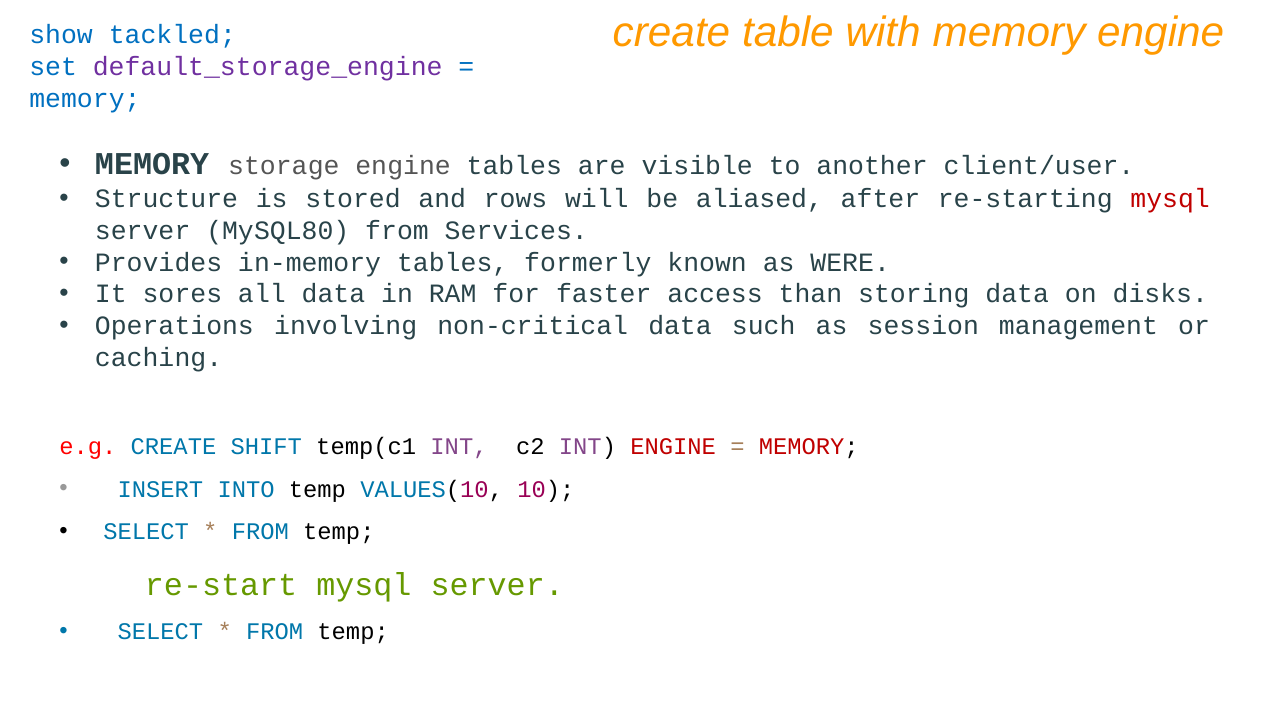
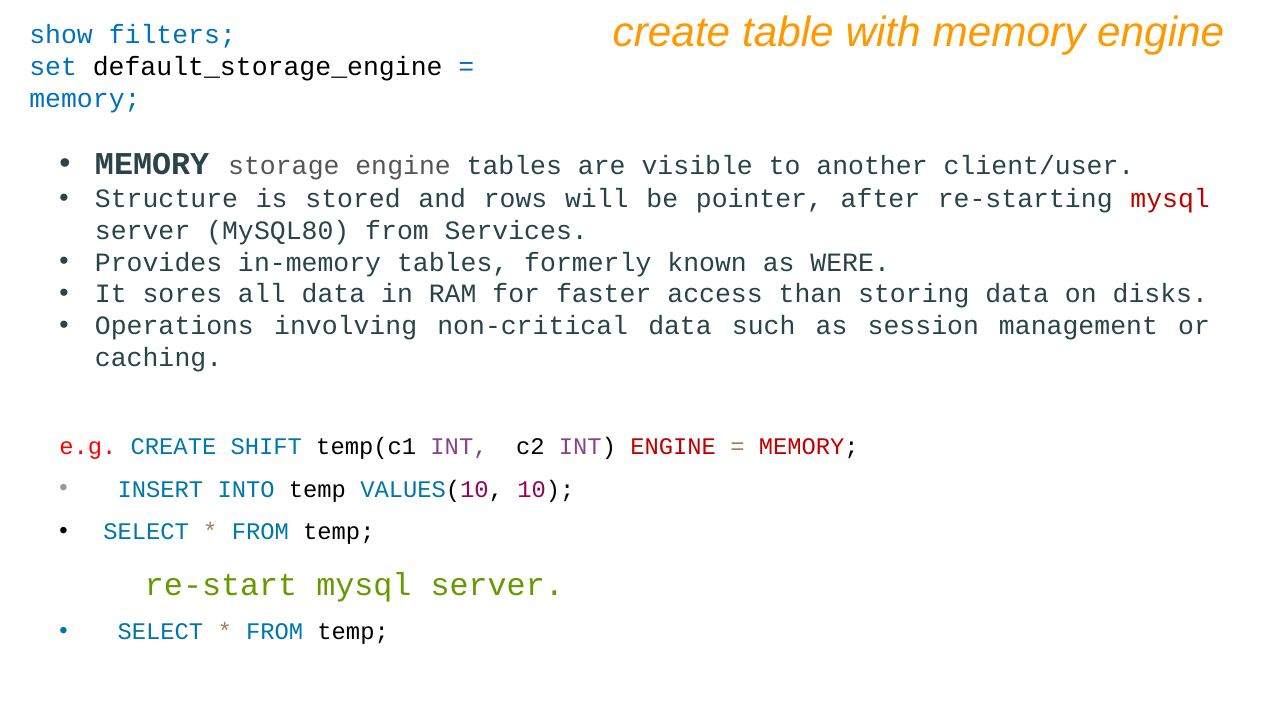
tackled: tackled -> filters (172, 35)
default_storage_engine colour: purple -> black (268, 67)
aliased: aliased -> pointer (759, 199)
